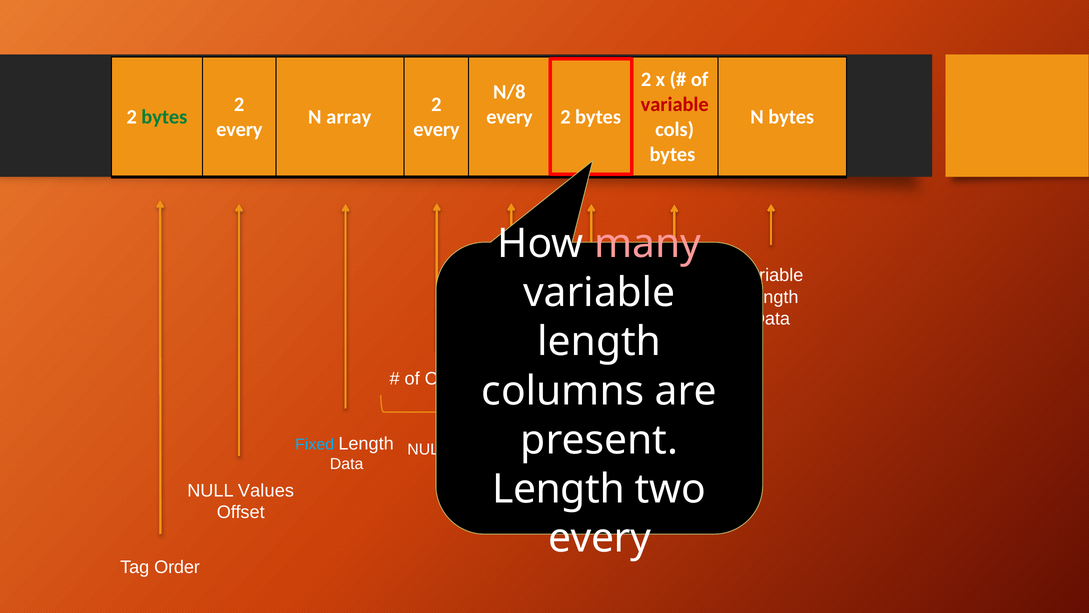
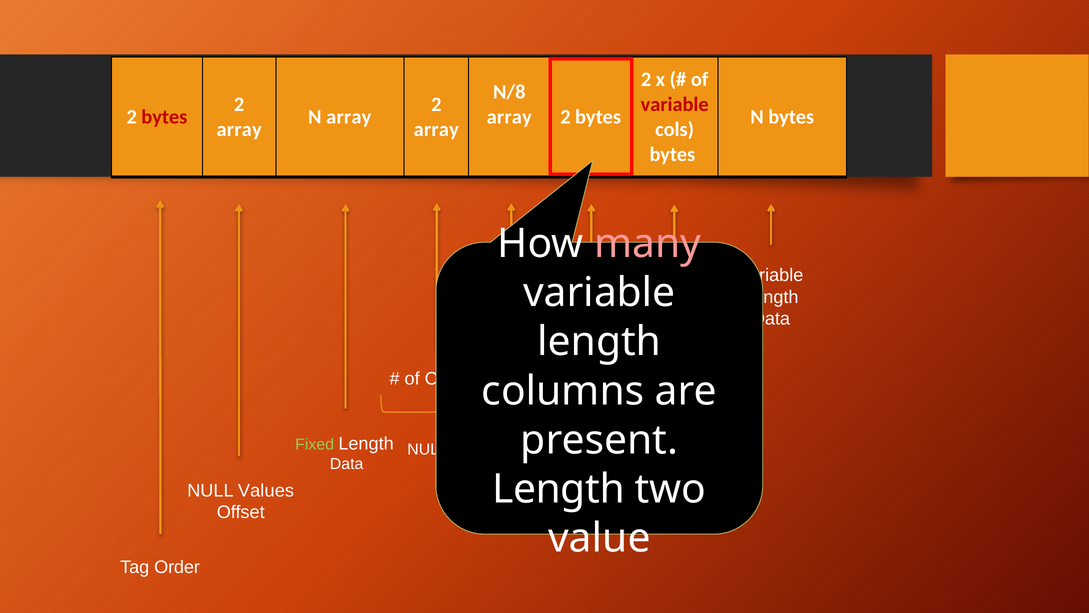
bytes colour: green -> red (164, 117)
every: every -> array (509, 117)
every: every -> array (239, 129)
every: every -> array (436, 129)
Fixed colour: light blue -> light green (315, 444)
every: every -> value (599, 538)
